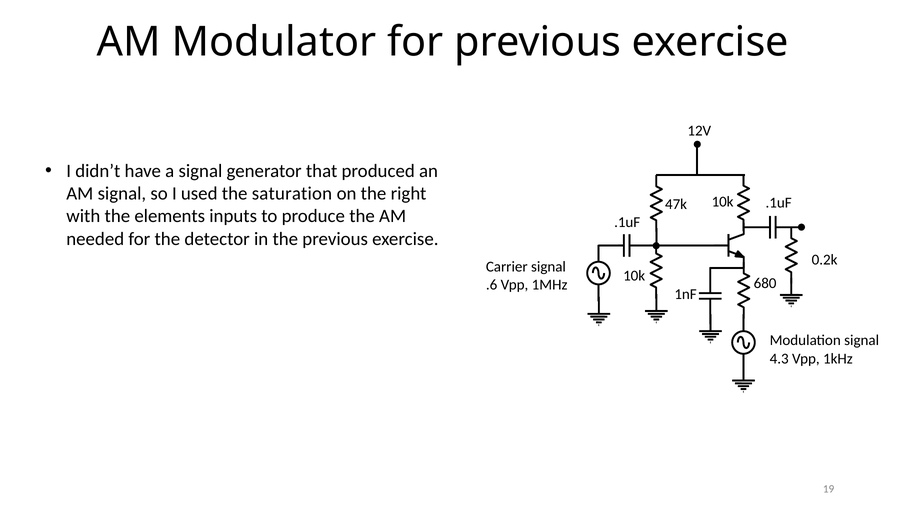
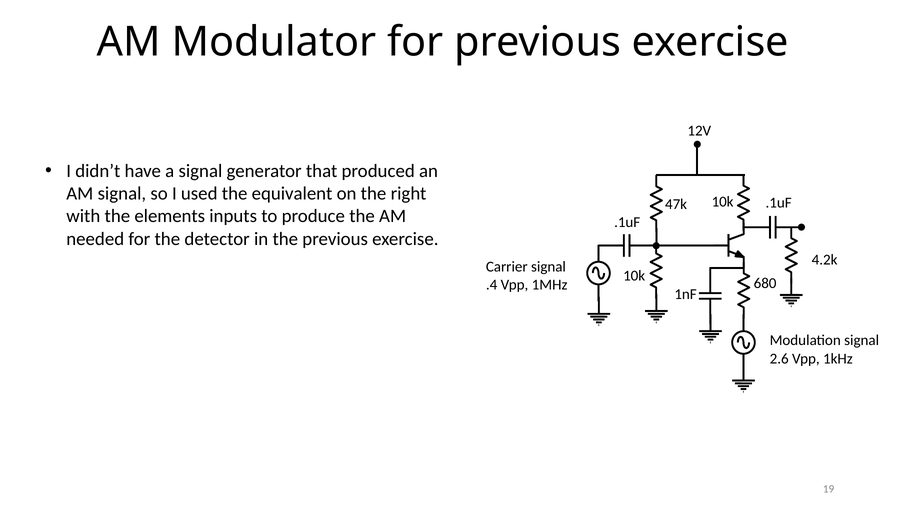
saturation: saturation -> equivalent (292, 193)
0.2k: 0.2k -> 4.2k (825, 259)
.6: .6 -> .4 (492, 284)
4.3: 4.3 -> 2.6 (779, 358)
